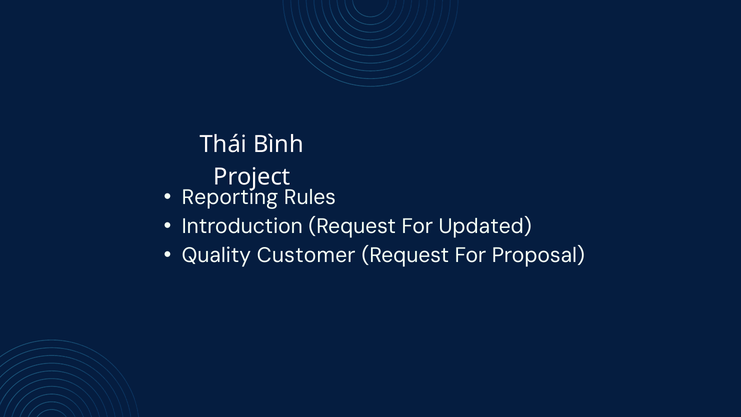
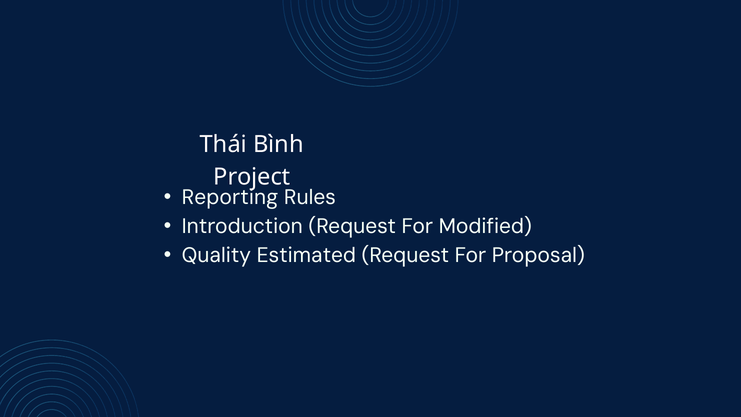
Updated: Updated -> Modified (485, 226)
Customer: Customer -> Estimated (306, 255)
